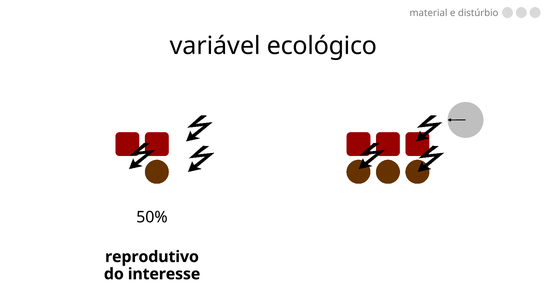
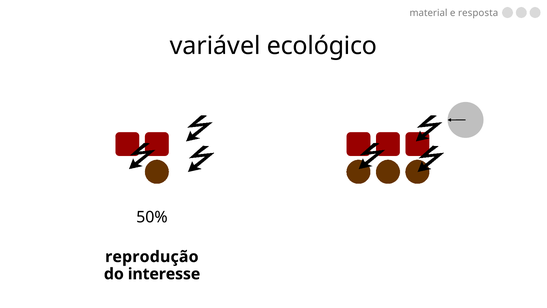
distúrbio: distúrbio -> resposta (478, 13)
reprodutivo: reprodutivo -> reprodução (152, 257)
